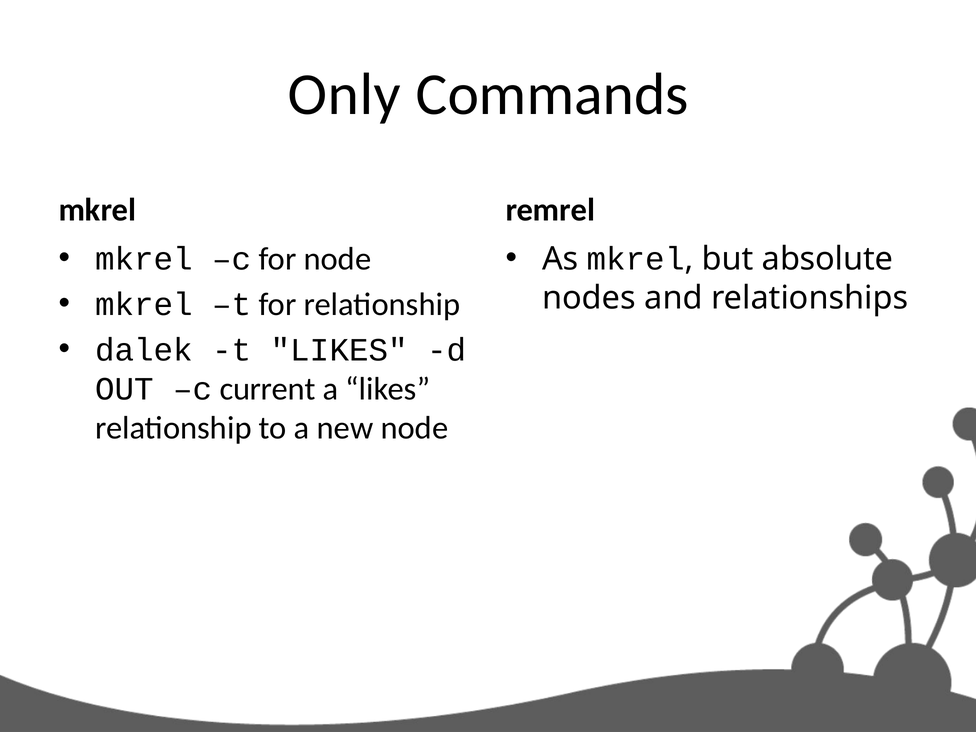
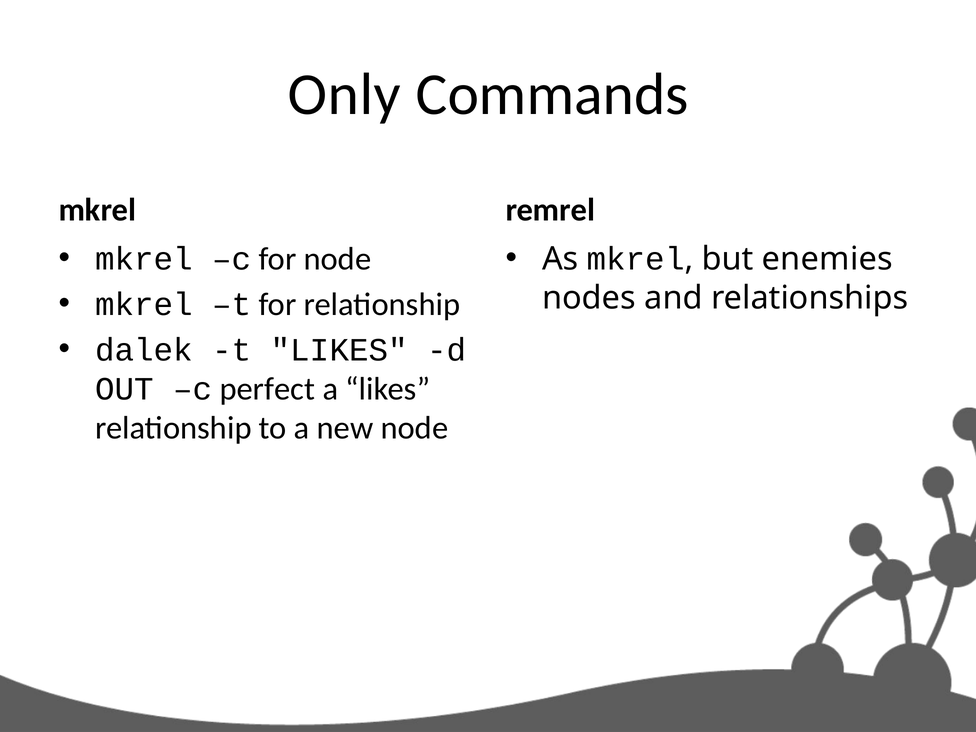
absolute: absolute -> enemies (827, 259)
current: current -> perfect (267, 389)
